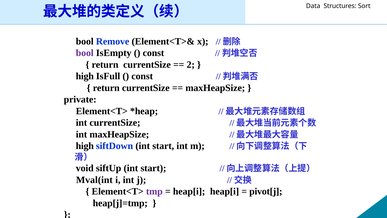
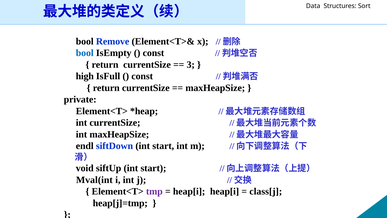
bool colour: purple -> blue (85, 53)
2: 2 -> 3 (191, 65)
high: high -> endl (85, 146)
pivot[j: pivot[j -> class[j (266, 191)
